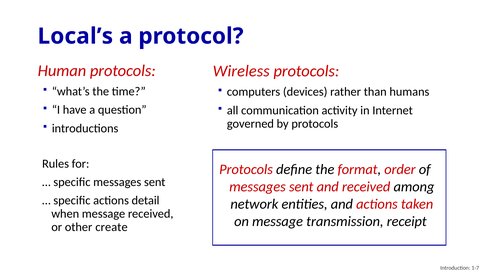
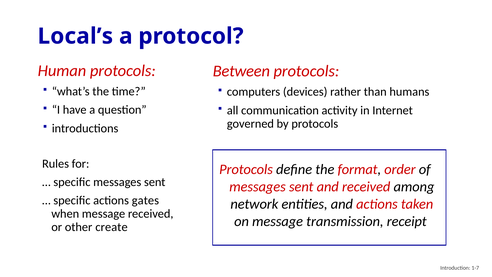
Wireless: Wireless -> Between (241, 71)
detail: detail -> gates (145, 200)
